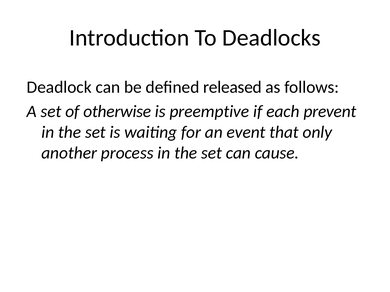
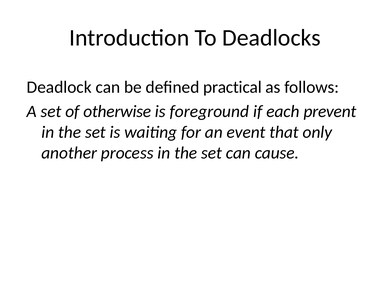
released: released -> practical (232, 87)
preemptive: preemptive -> foreground (209, 112)
